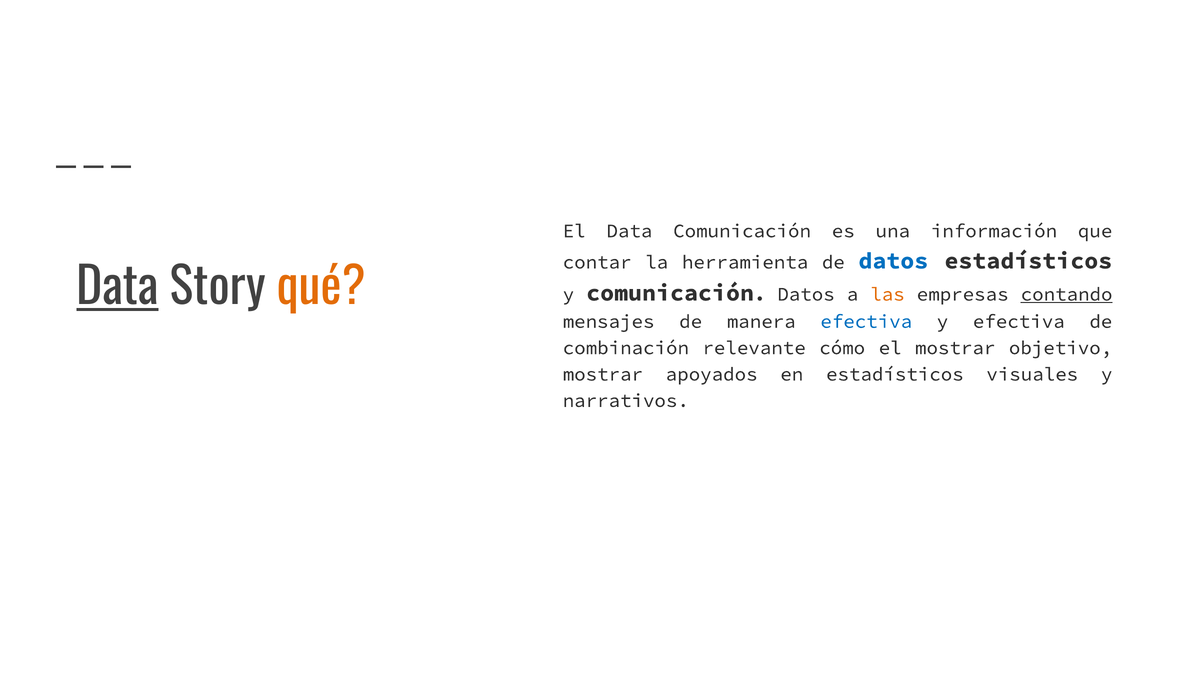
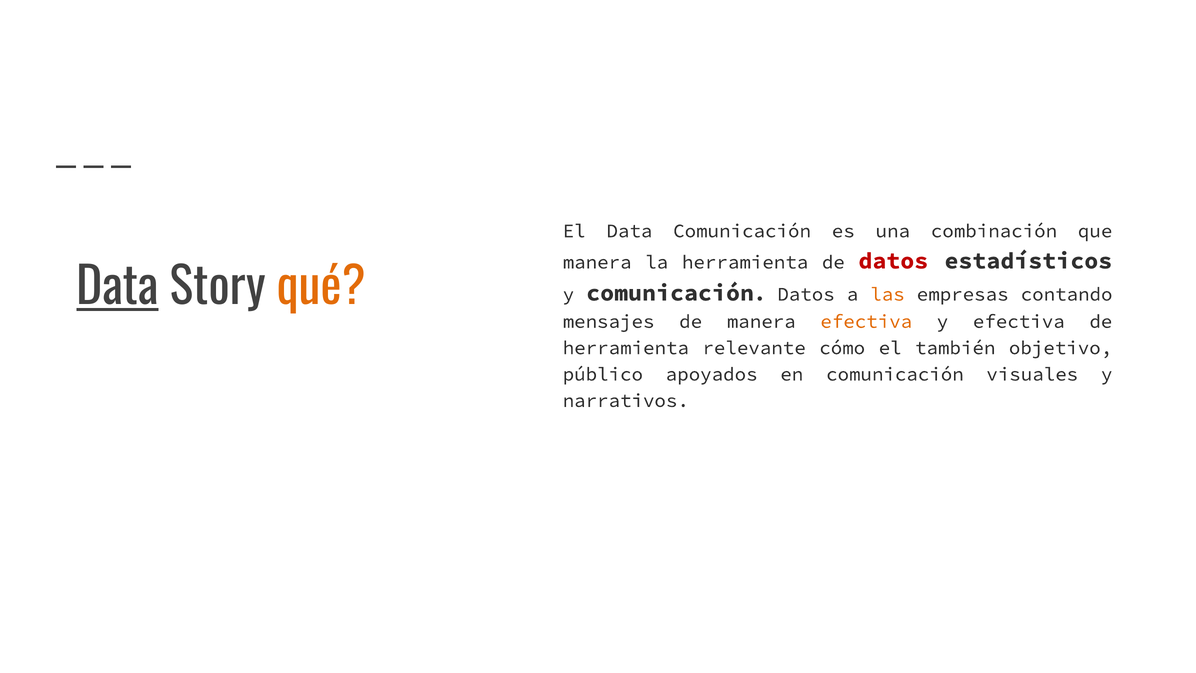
información: información -> combinación (994, 231)
contar: contar -> manera (597, 262)
datos colour: blue -> red (893, 261)
contando underline: present -> none (1067, 294)
efectiva colour: blue -> orange (866, 321)
combinación: combinación -> herramienta (626, 348)
el mostrar: mostrar -> también (955, 348)
mostrar: mostrar -> público (603, 374)
en estadísticos: estadísticos -> comunicación (895, 374)
